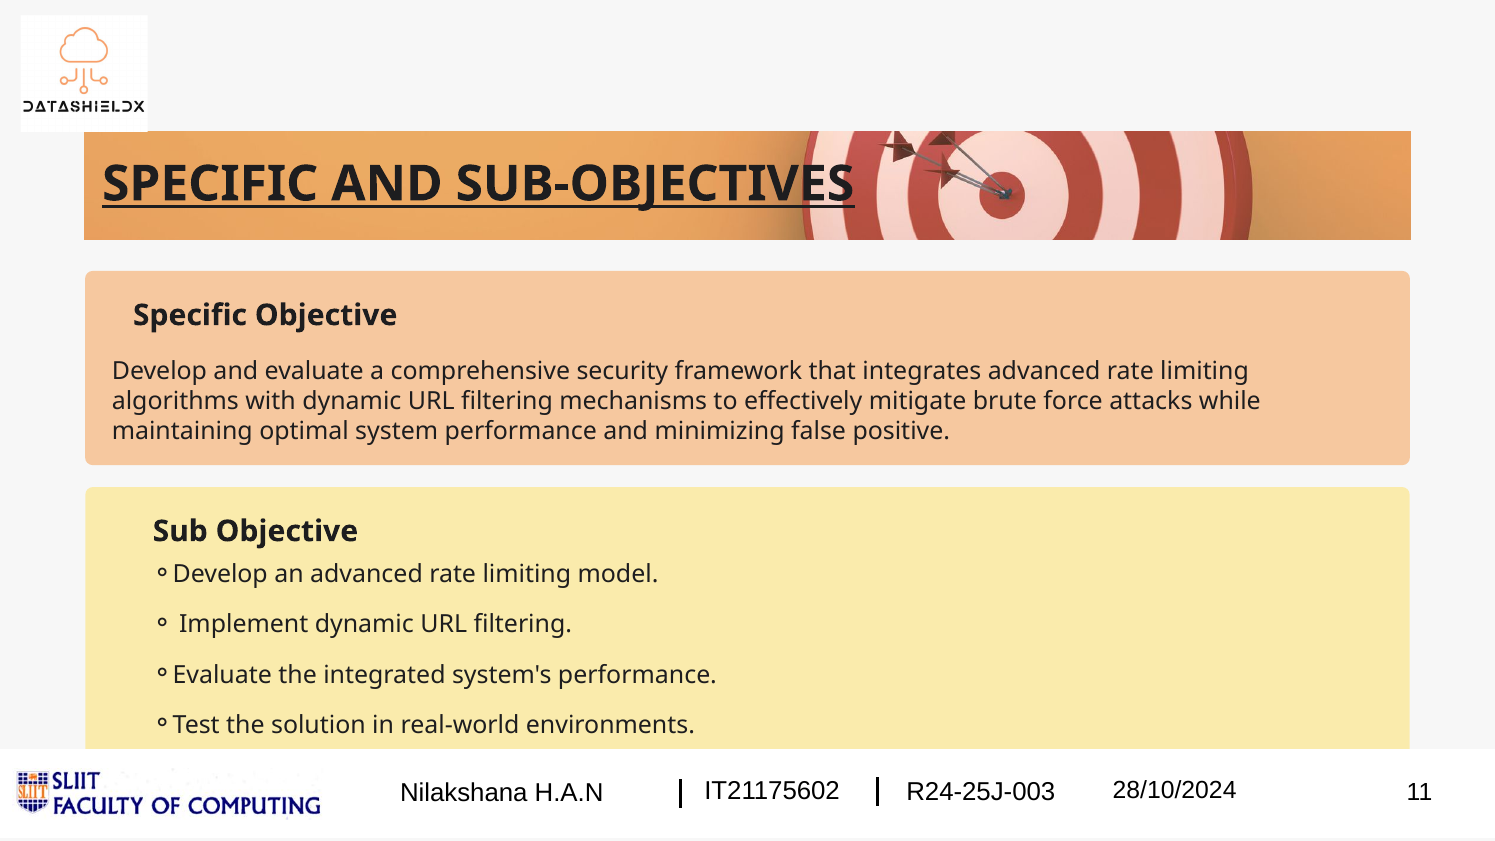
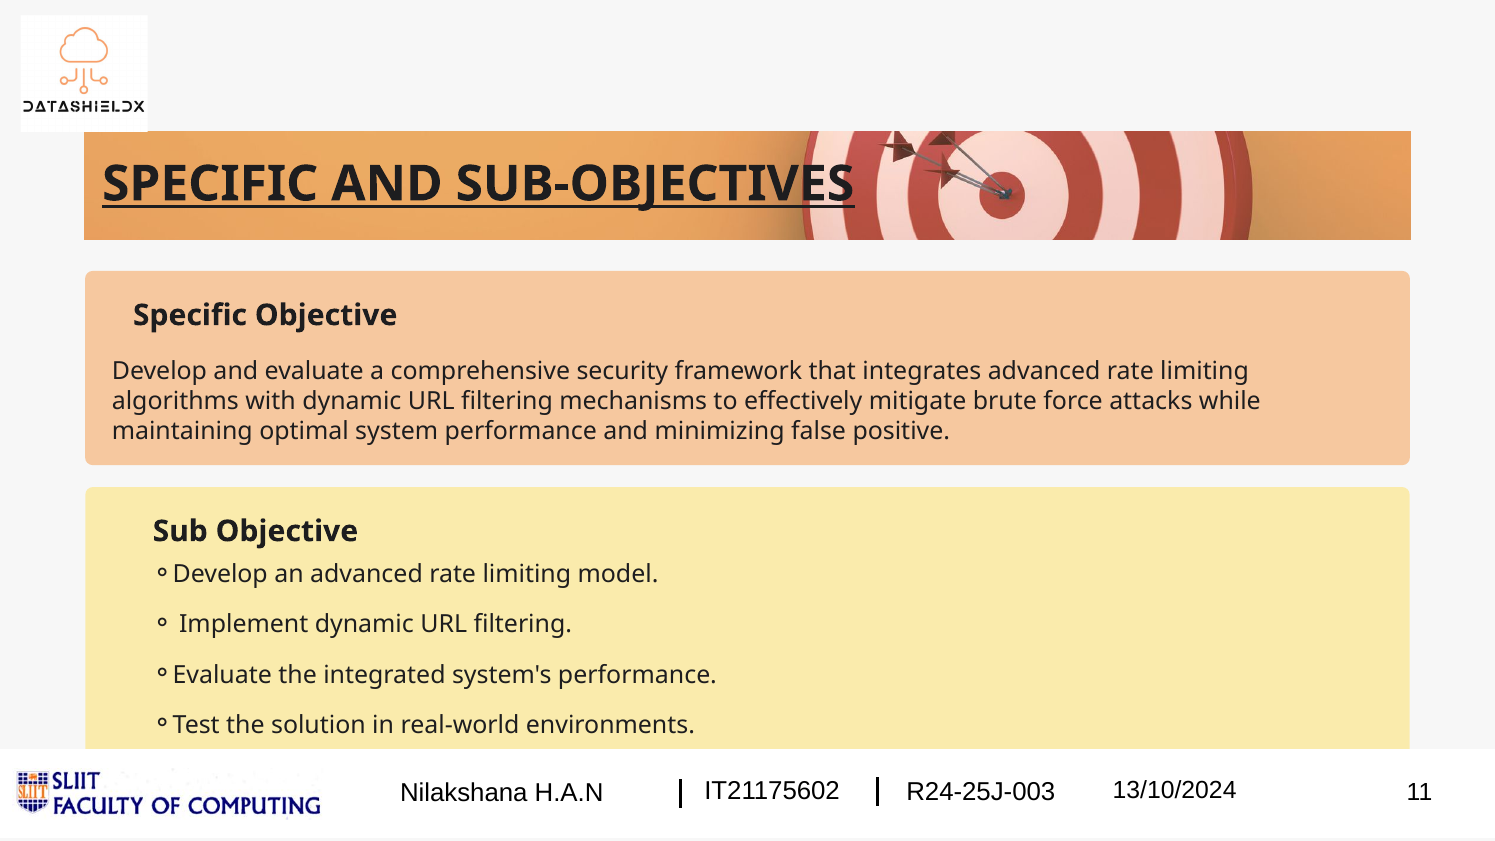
28/10/2024: 28/10/2024 -> 13/10/2024 (1175, 790)
